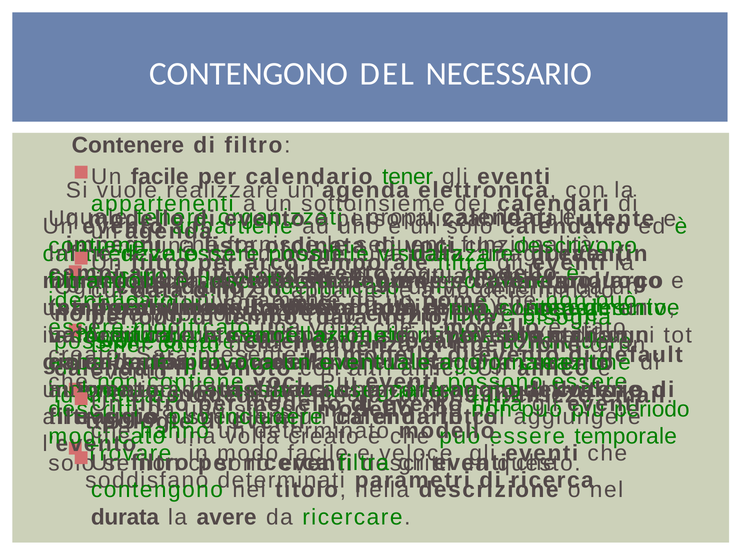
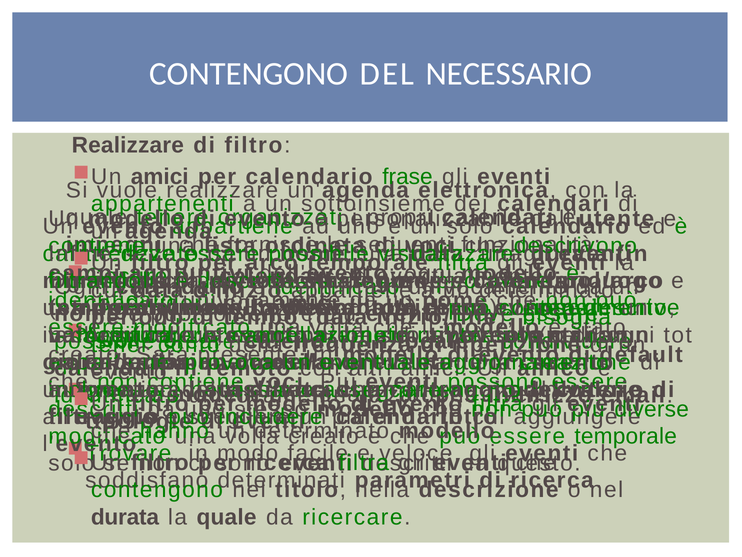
Contenere: Contenere -> Realizzare (128, 145)
facile: facile -> amici (160, 177)
calendario tener: tener -> frase (407, 177)
periodo: periodo -> diverse (652, 409)
avere: avere -> quale (227, 517)
